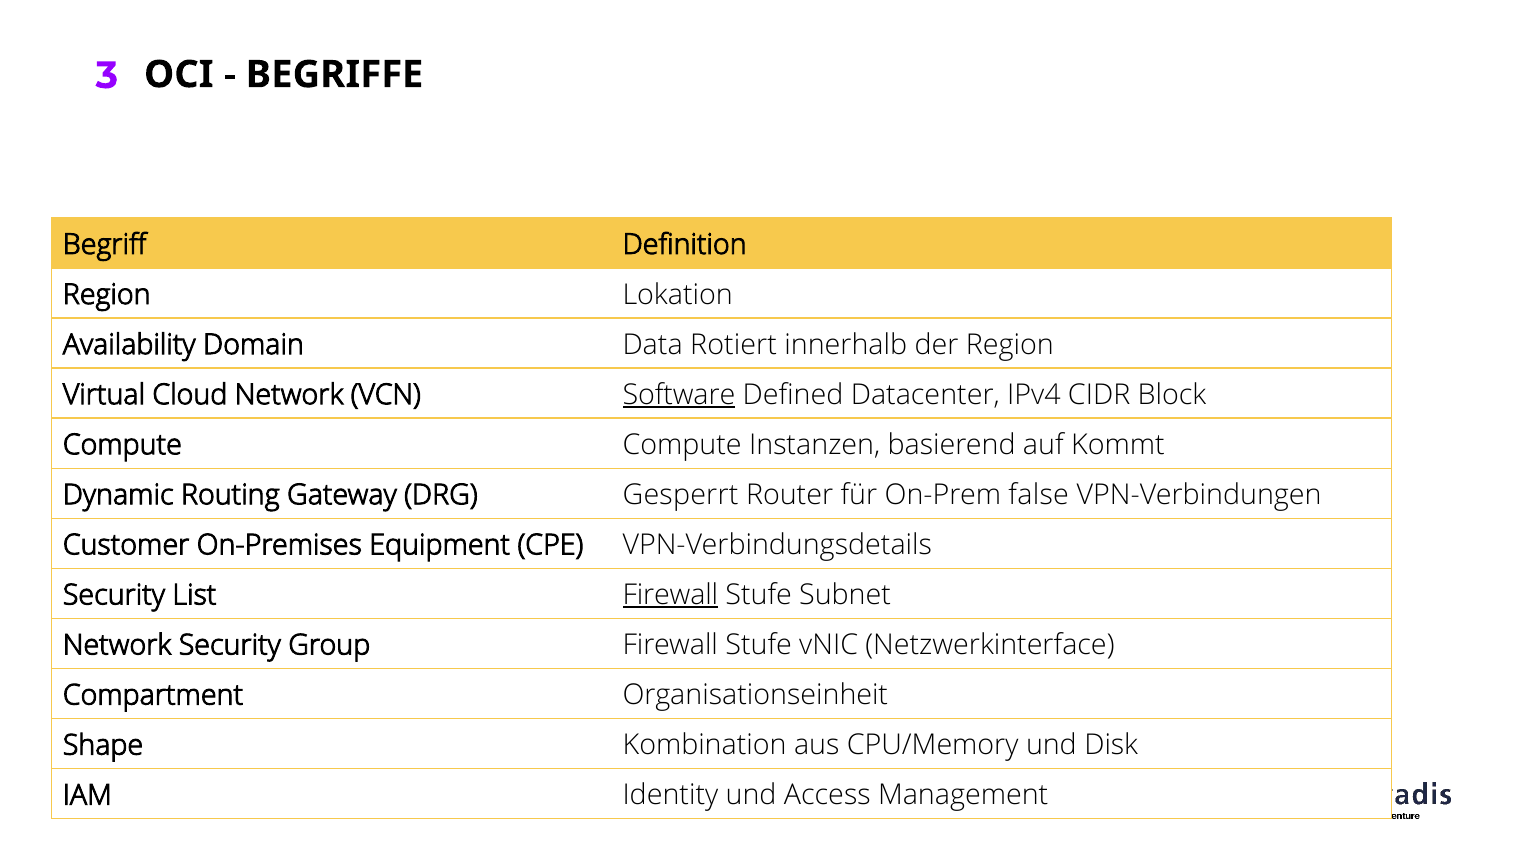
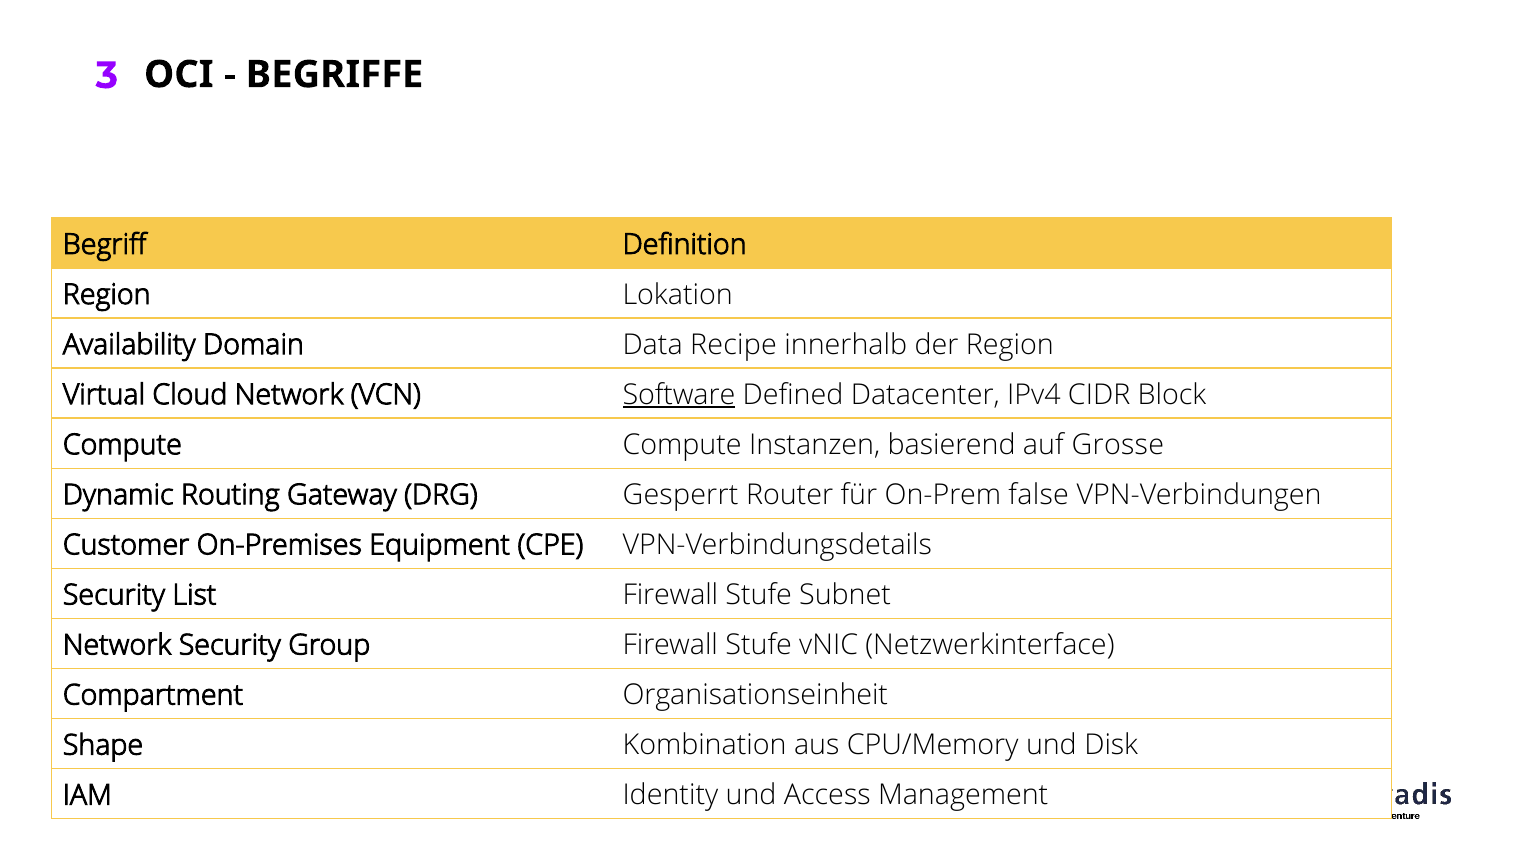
Rotiert: Rotiert -> Recipe (734, 345)
Kommt: Kommt -> Grosse (1118, 445)
Firewall underline: present -> none (670, 595)
